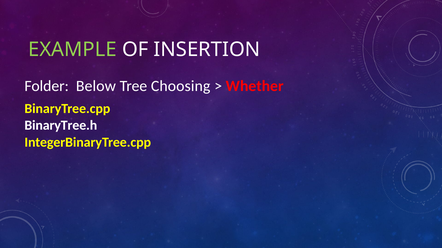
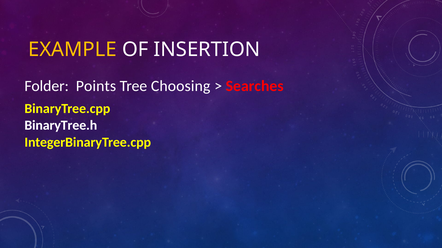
EXAMPLE colour: light green -> yellow (72, 50)
Below: Below -> Points (96, 86)
Whether: Whether -> Searches (255, 86)
